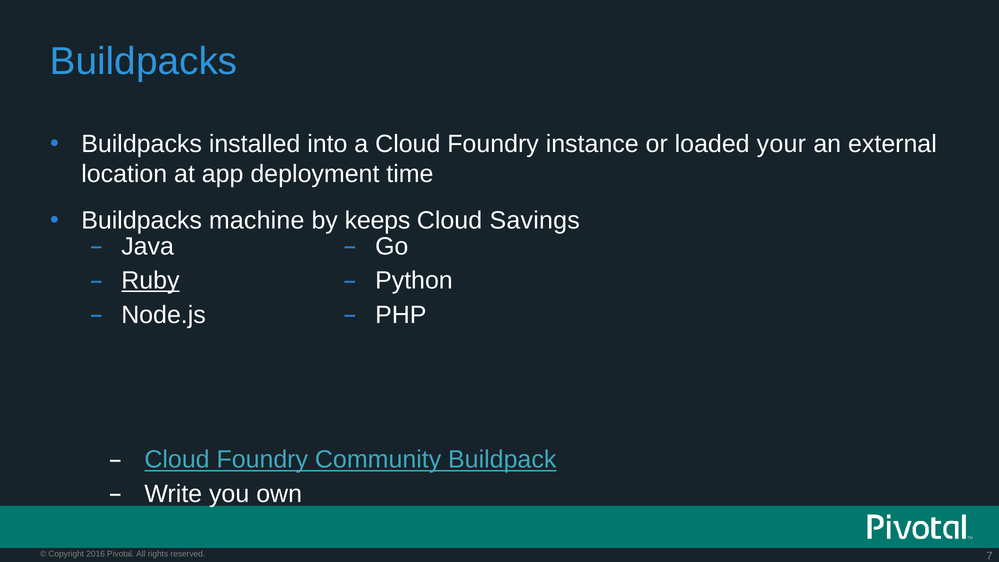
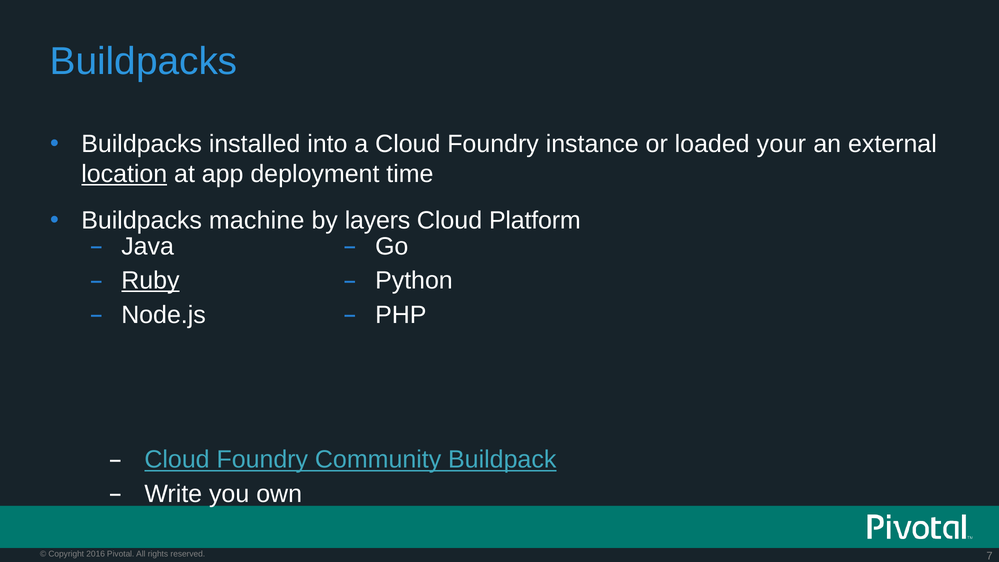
location underline: none -> present (124, 174)
keeps: keeps -> layers (378, 221)
Savings: Savings -> Platform (535, 221)
